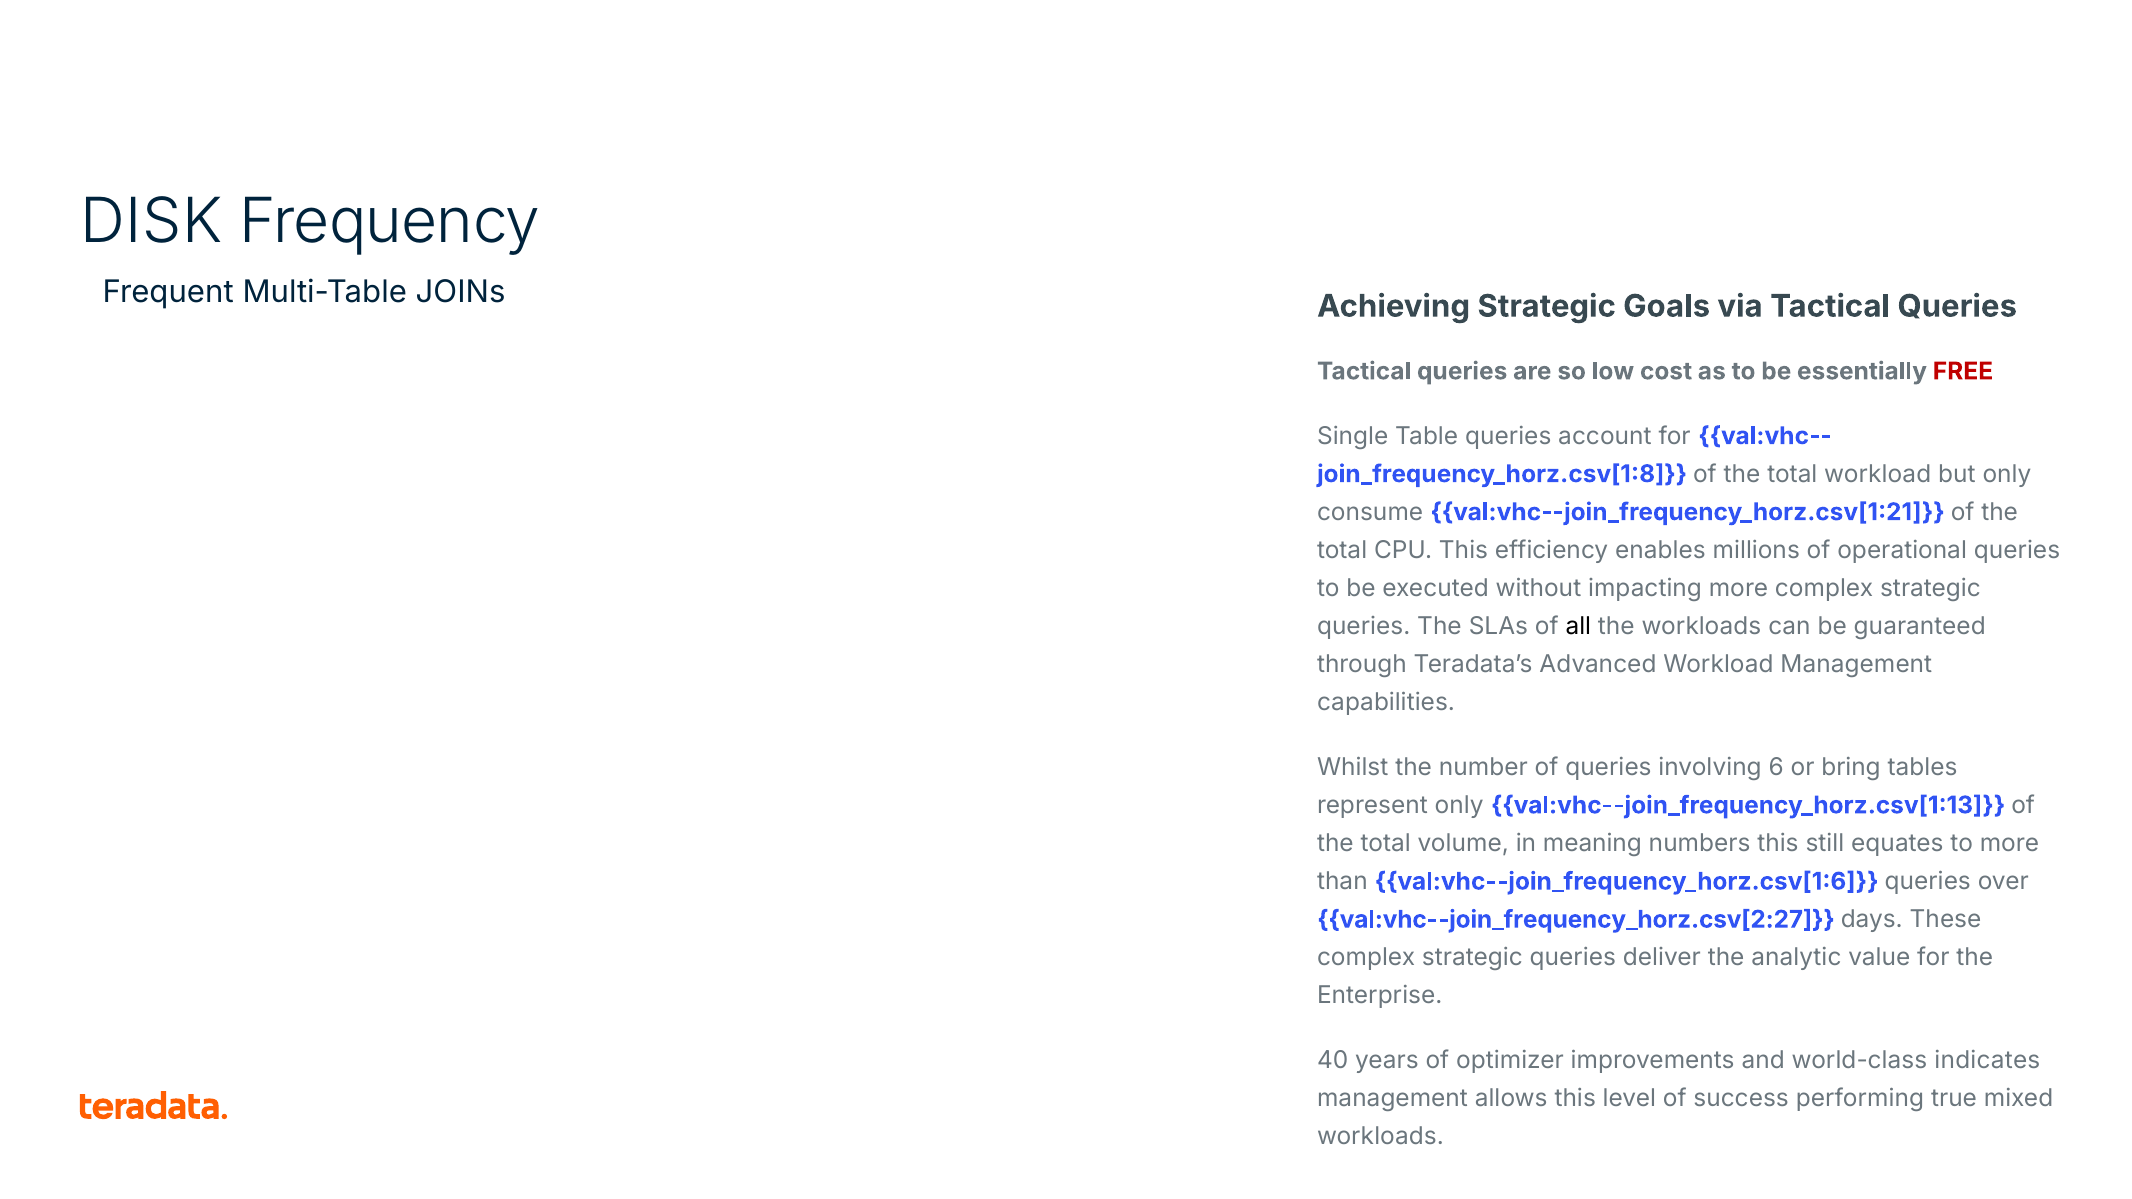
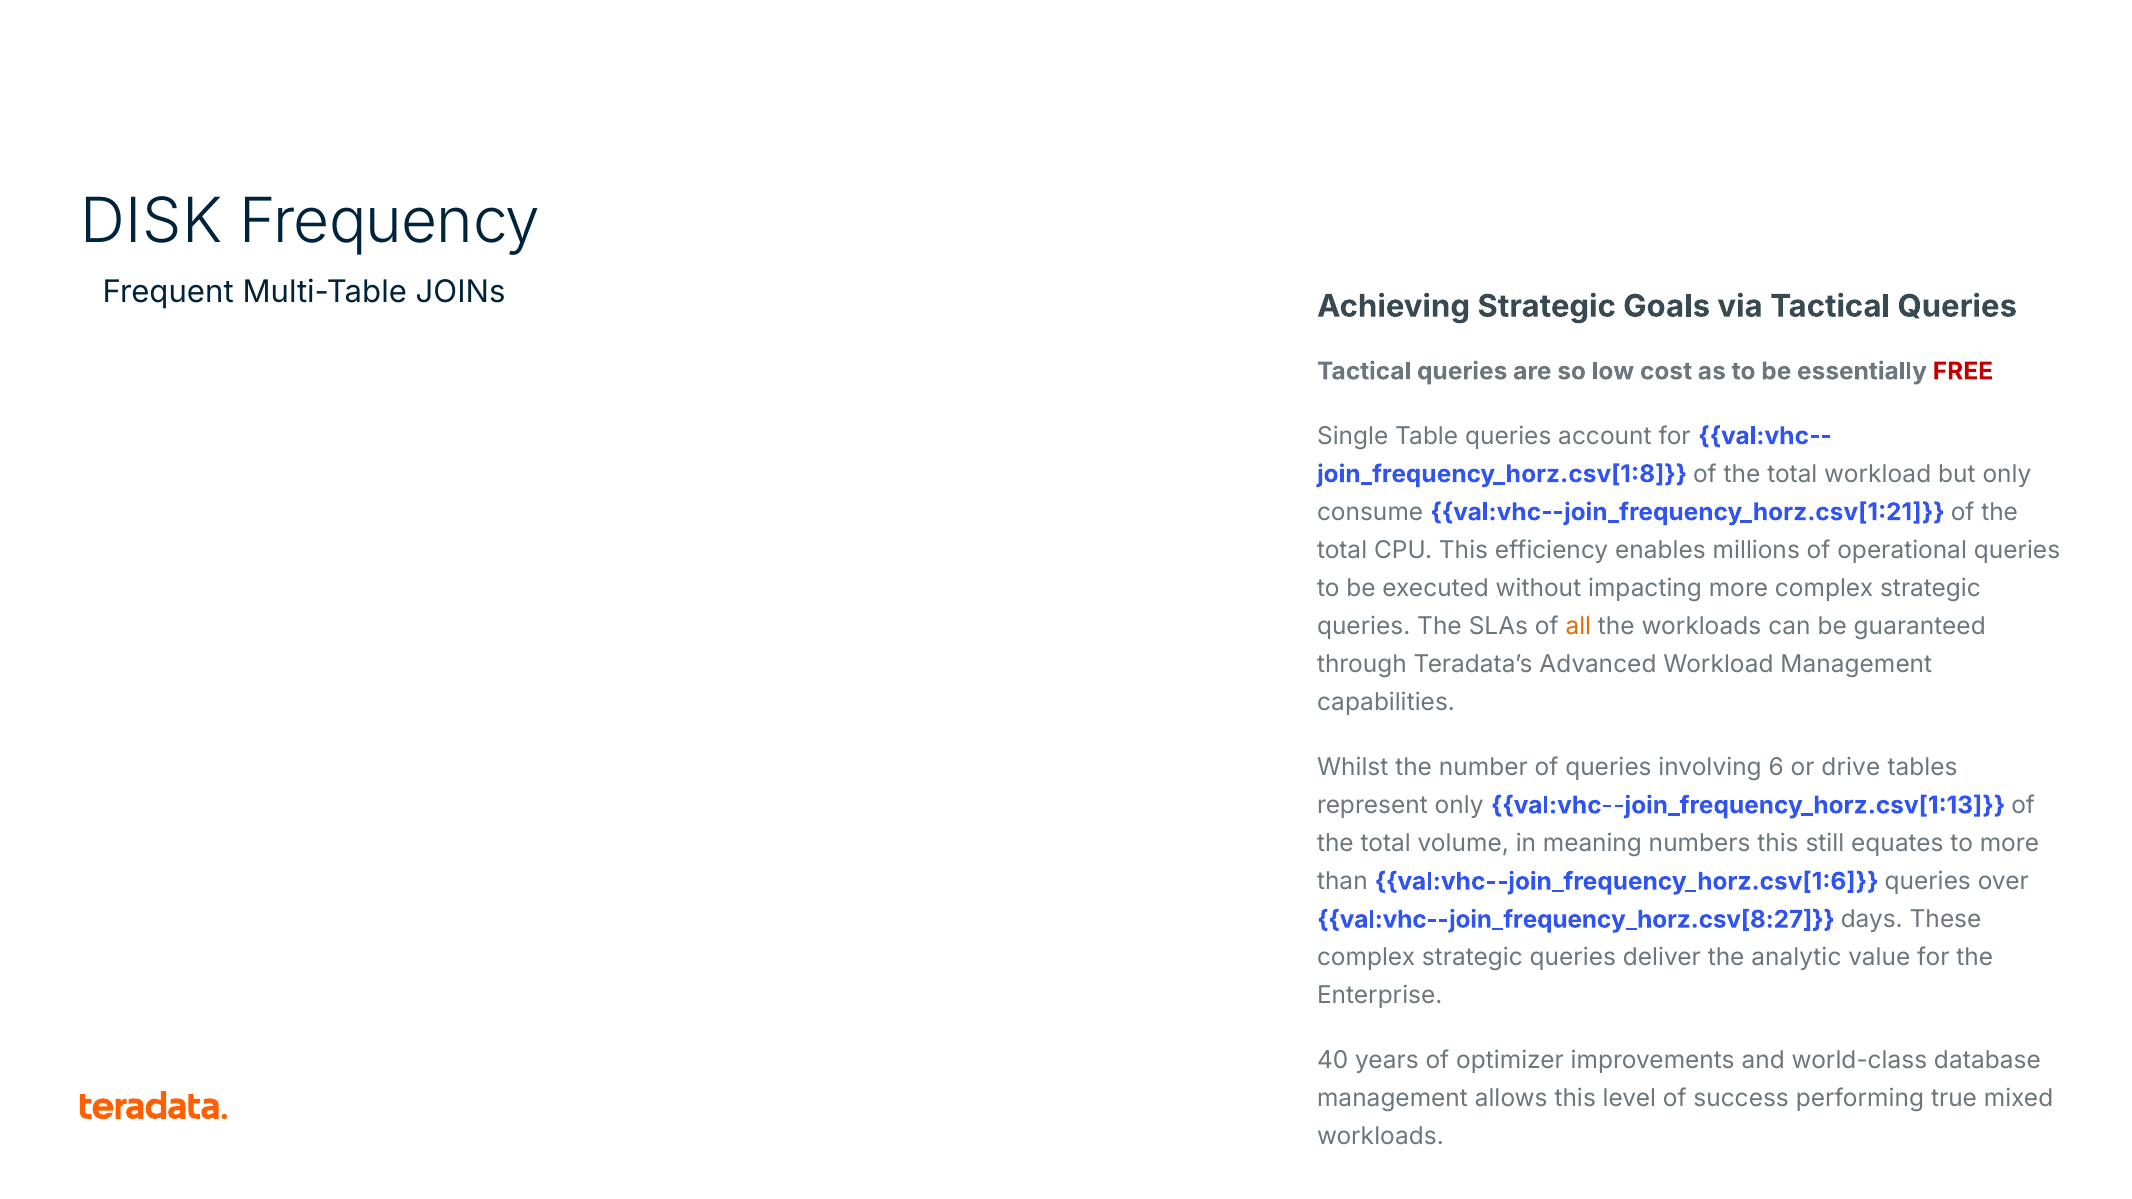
all colour: black -> orange (1578, 626)
bring: bring -> drive (1851, 767)
val:vhc--join_frequency_horz.csv[2:27: val:vhc--join_frequency_horz.csv[2:27 -> val:vhc--join_frequency_horz.csv[8:27 (1576, 920)
indicates: indicates -> database (1987, 1061)
